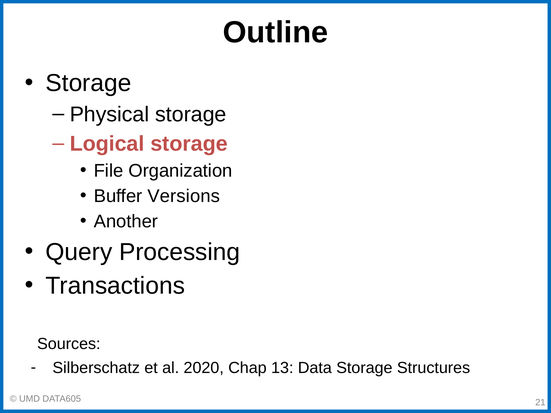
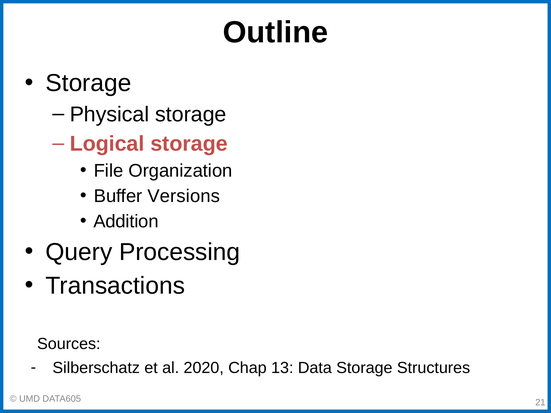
Another: Another -> Addition (126, 222)
